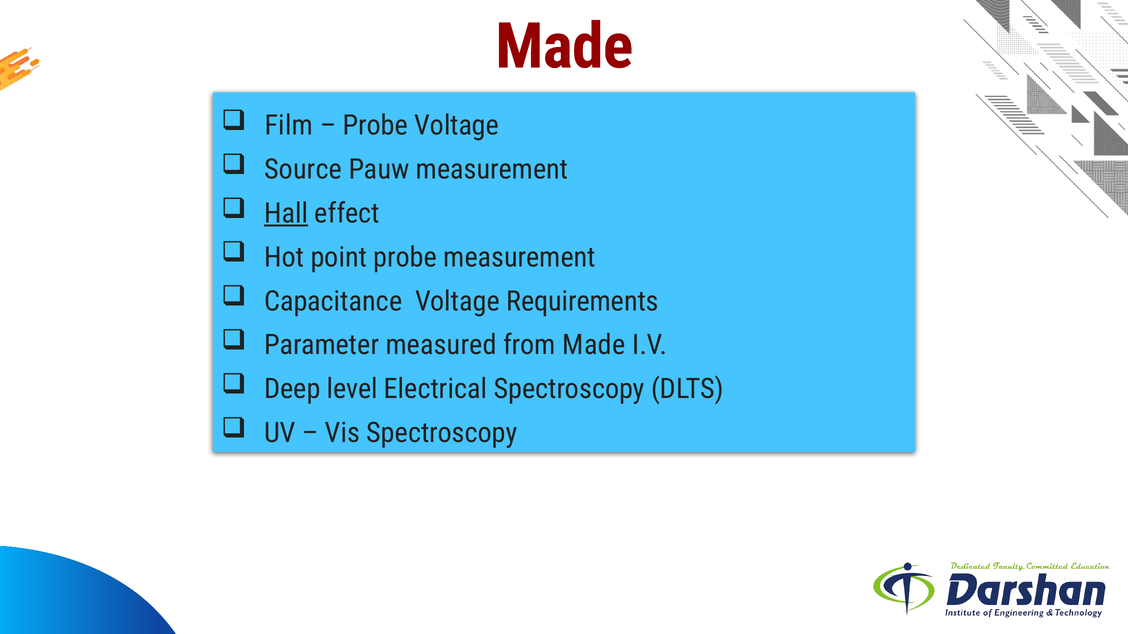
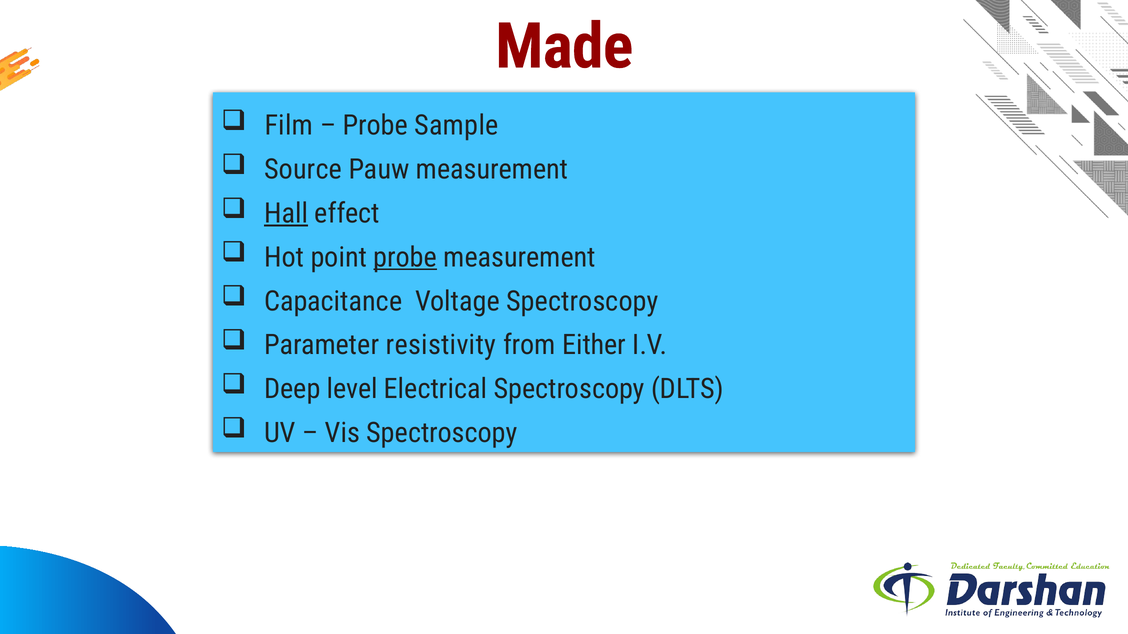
Probe Voltage: Voltage -> Sample (456, 126)
probe underline: none -> present (405, 257)
Voltage Requirements: Requirements -> Spectroscopy (582, 301)
measured: measured -> resistivity (441, 345)
from Made: Made -> Either (594, 345)
